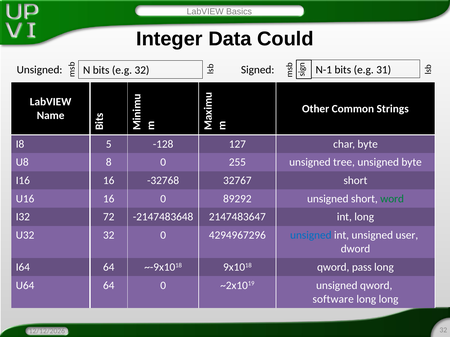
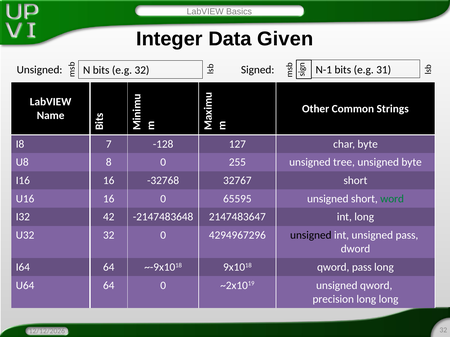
Could: Could -> Given (285, 39)
5: 5 -> 7 (109, 144)
89292: 89292 -> 65595 (237, 199)
72: 72 -> 42 (109, 217)
unsigned colour: blue -> black (311, 235)
unsigned user: user -> pass (407, 235)
software: software -> precision (333, 299)
